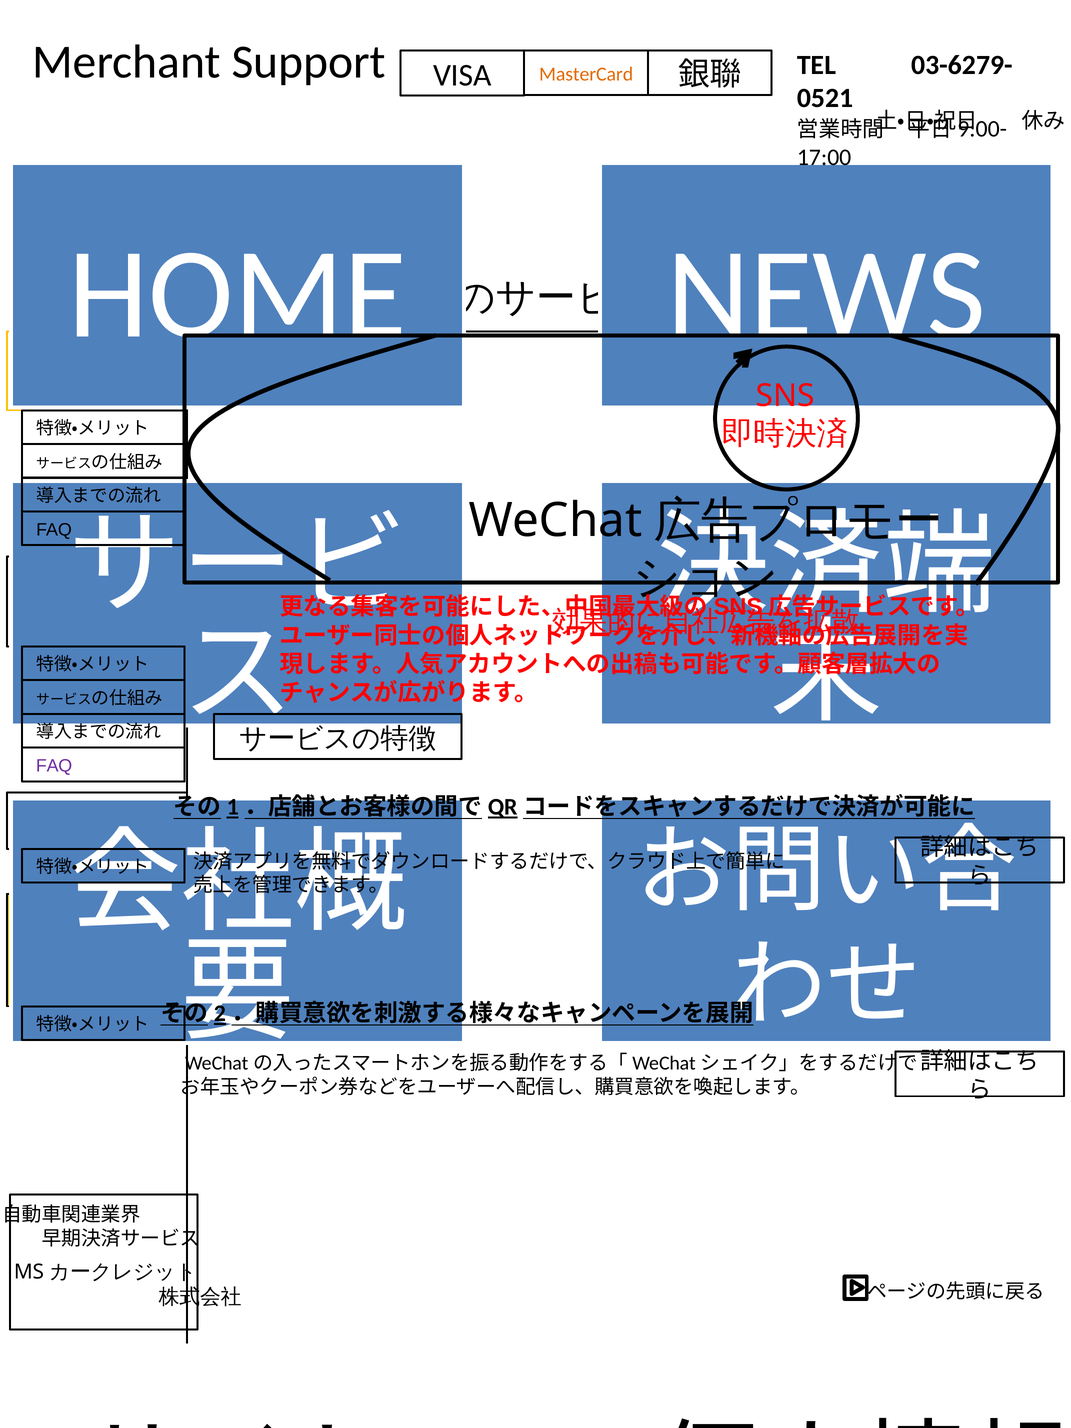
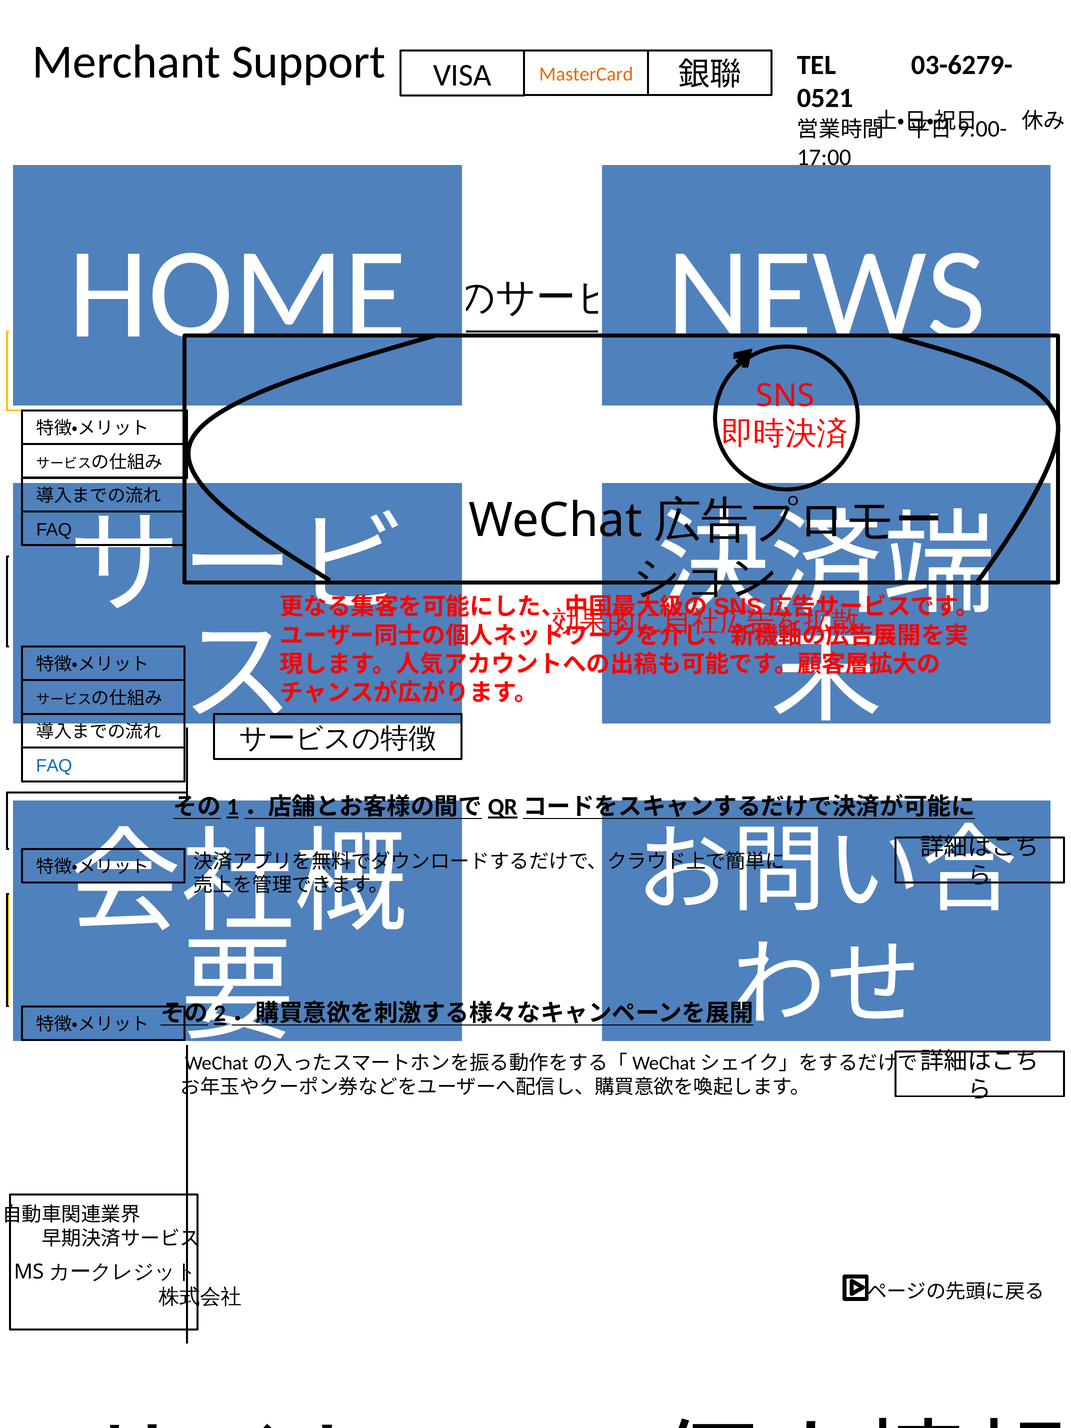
FAQ colour: purple -> blue (54, 766)
